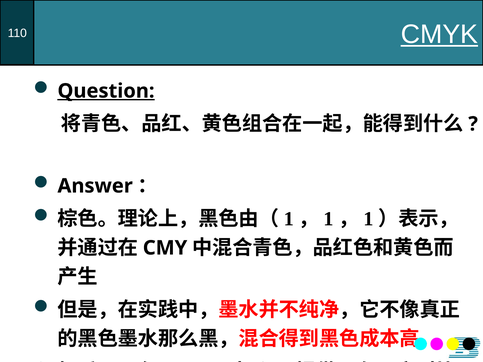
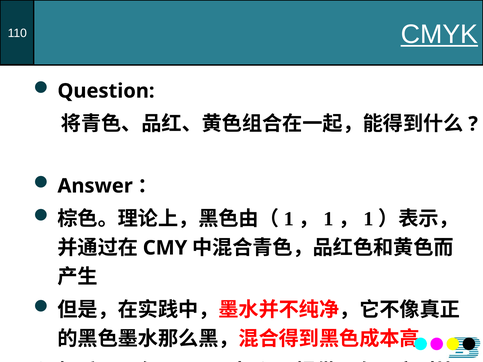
Question underline: present -> none (106, 91)
